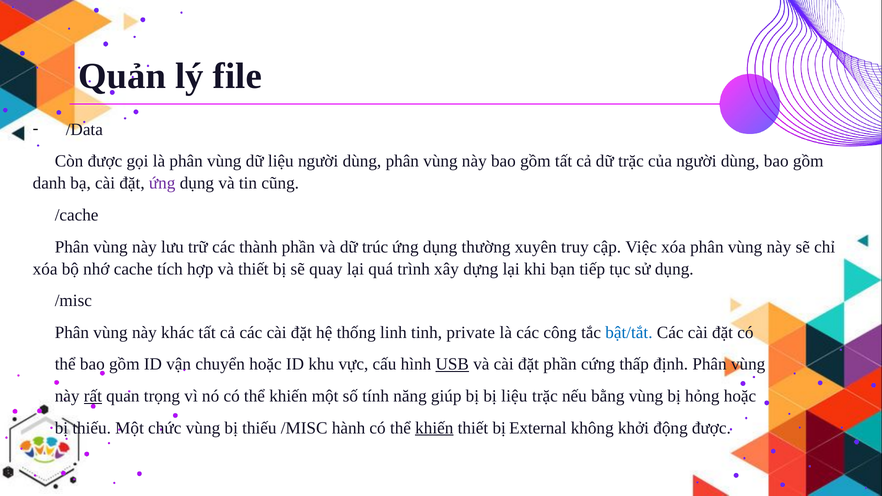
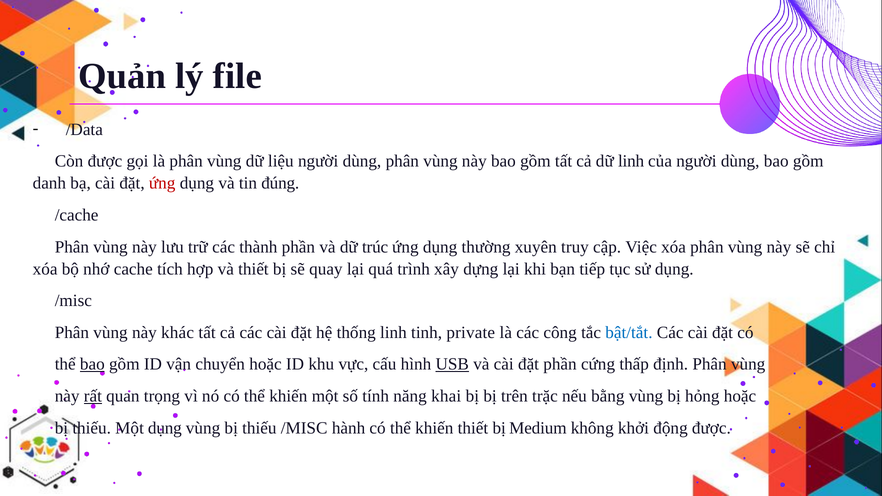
dữ trặc: trặc -> linh (631, 161)
ứng colour: purple -> red (162, 183)
cũng: cũng -> đúng (280, 183)
bao underline: none -> present (92, 364)
giúp: giúp -> khai (446, 396)
bị liệu: liệu -> trên (514, 396)
Một chức: chức -> dụng (165, 428)
khiến underline: present -> none (434, 428)
External: External -> Medium (538, 428)
